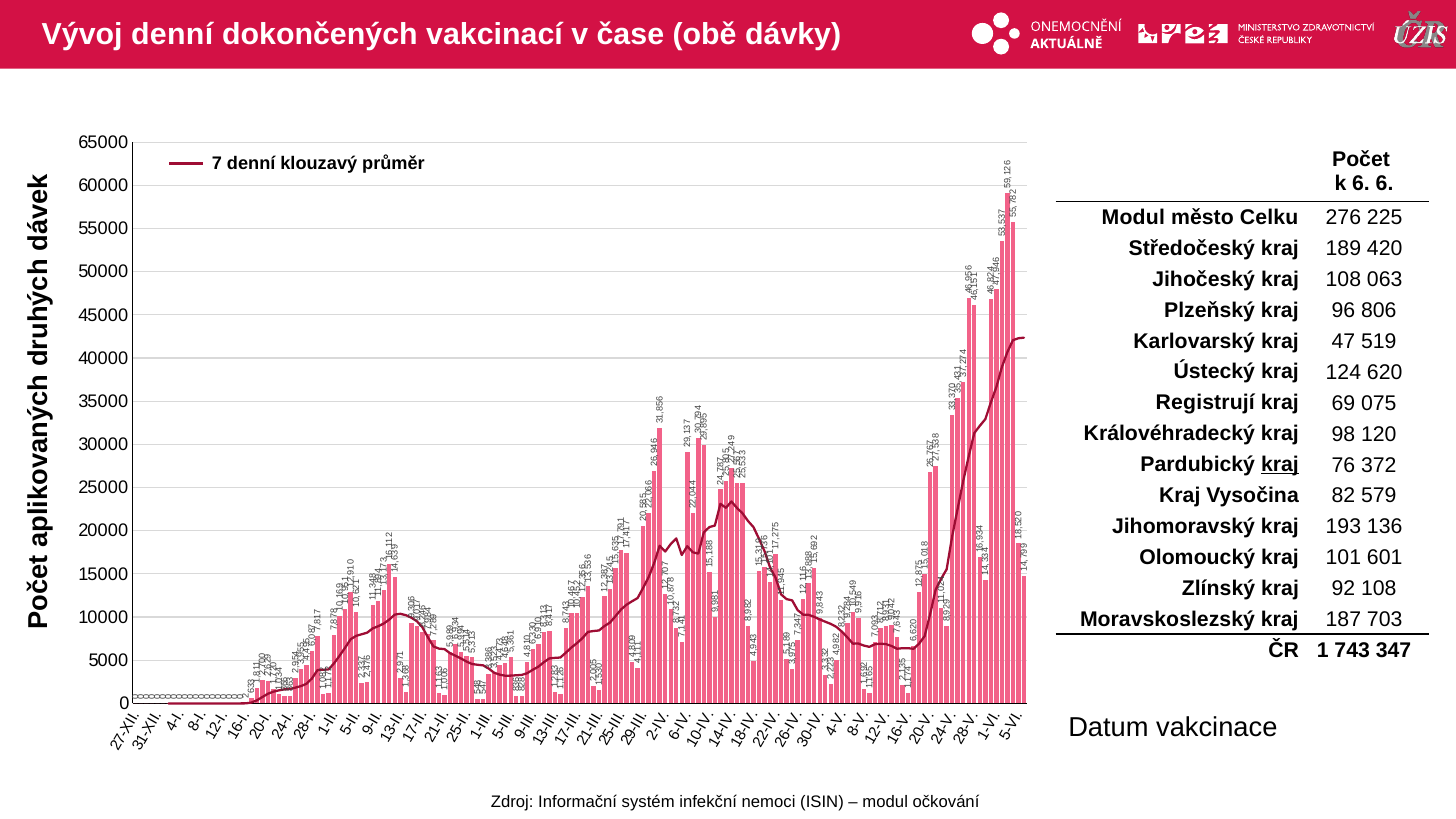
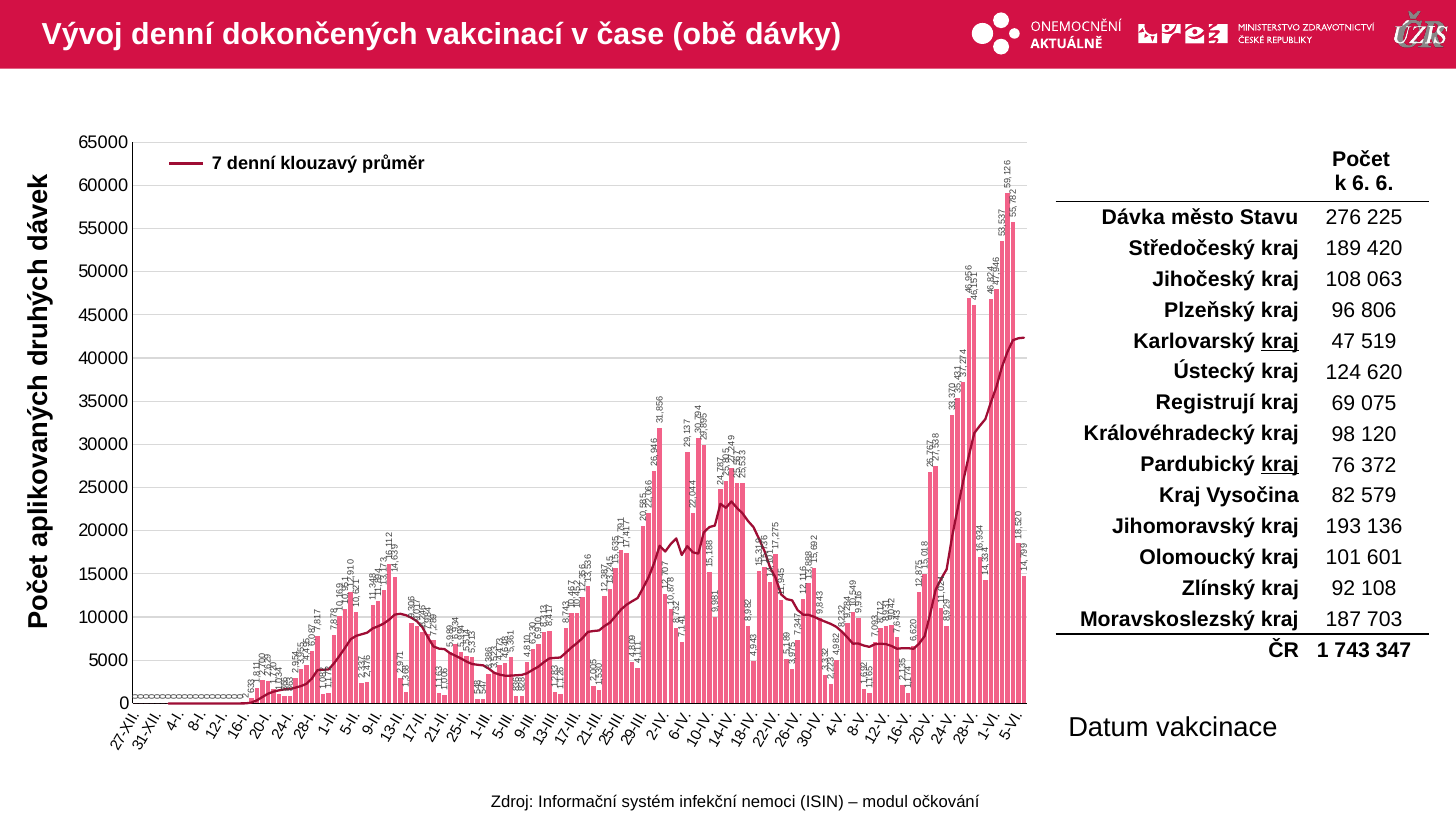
Modul: Modul -> Dávka (1133, 217)
Celku: Celku -> Stavu (1269, 217)
kraj underline: none -> present (1280, 341)
